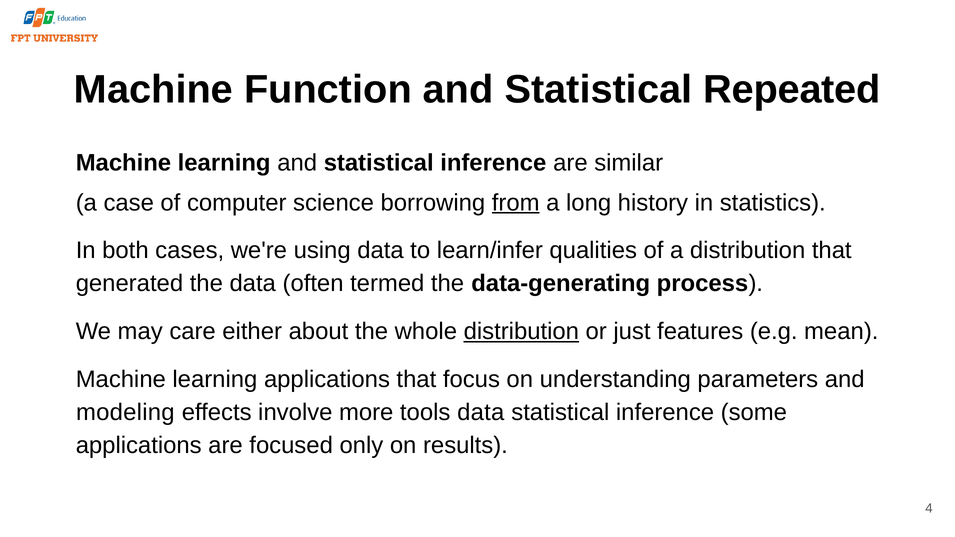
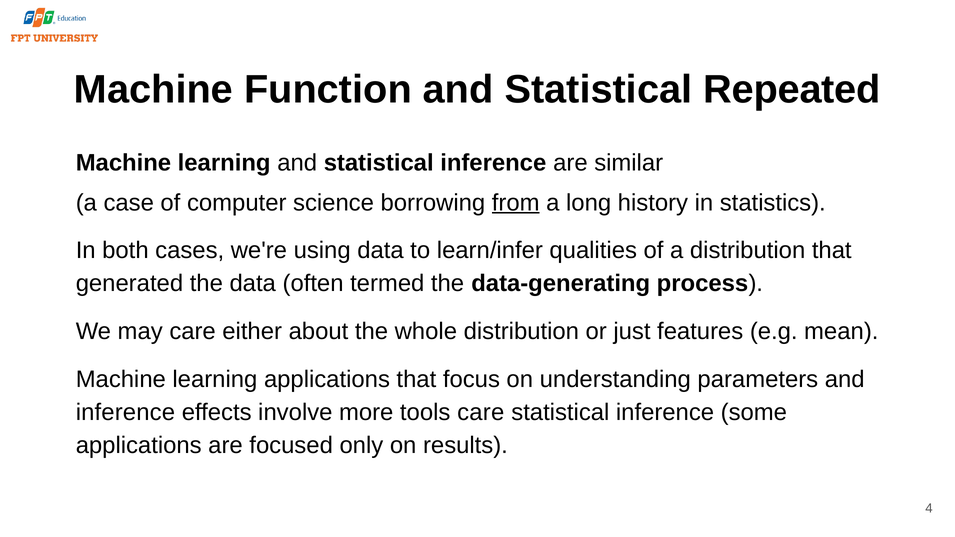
distribution underline: present -> none (521, 332)
modeling: modeling -> inference (125, 412)
tools data: data -> care (481, 412)
